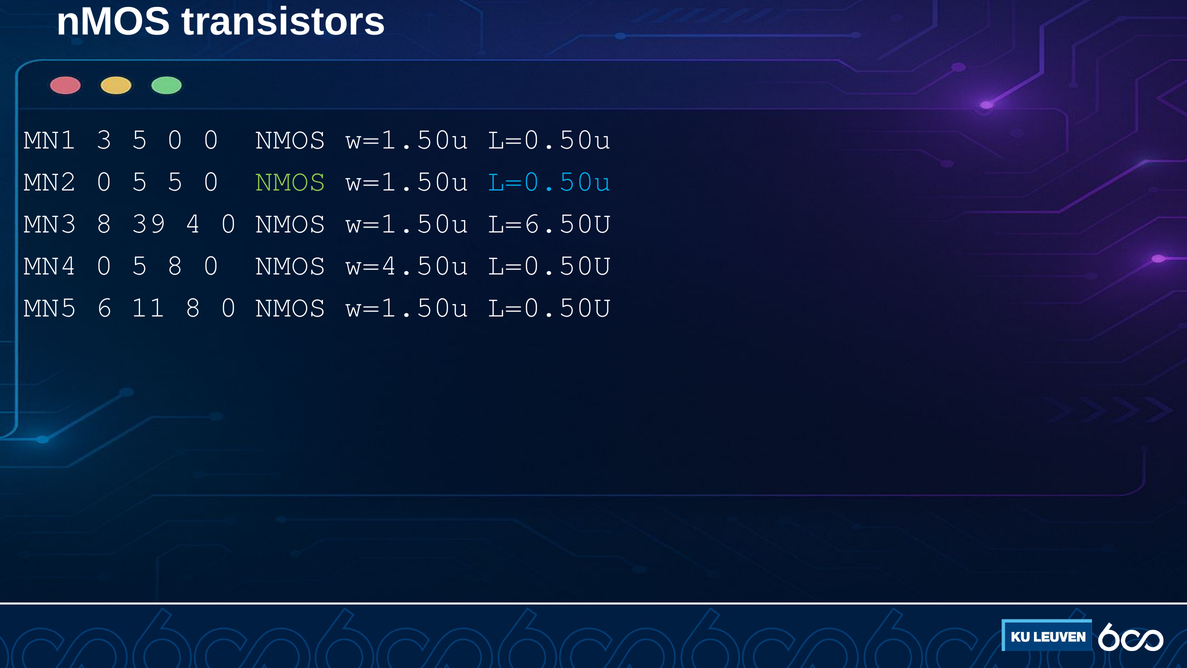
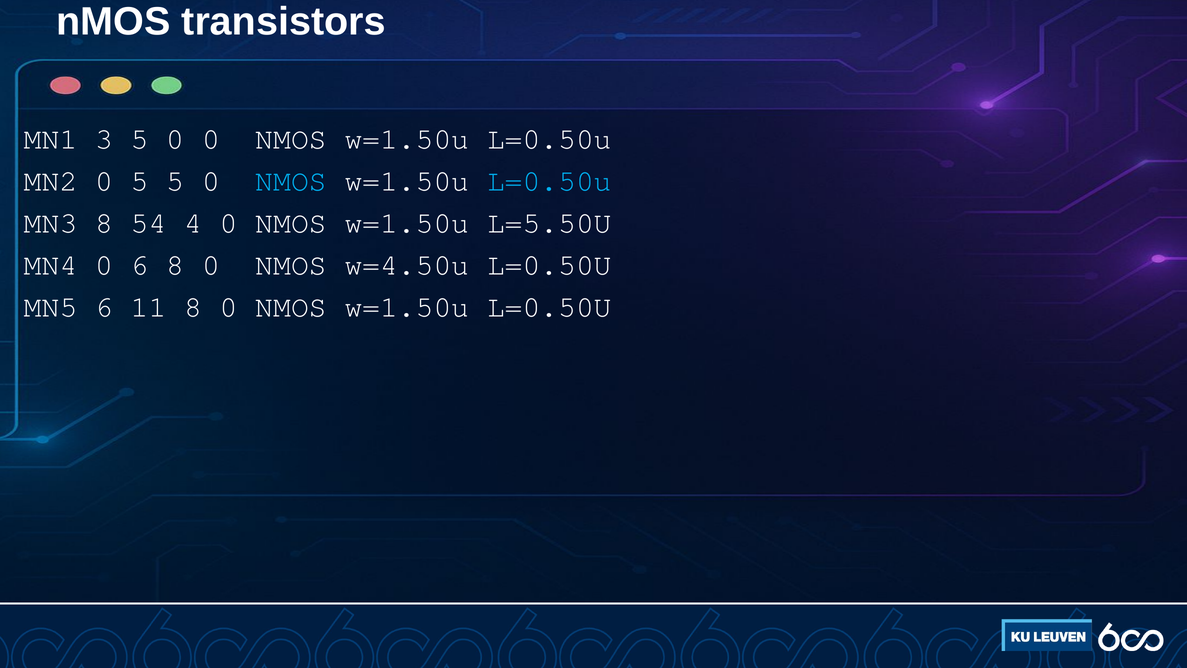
NMOS colour: light green -> light blue (291, 181)
39: 39 -> 54 (149, 223)
L=6.50U: L=6.50U -> L=5.50U (549, 223)
MN4 0 5: 5 -> 6 (140, 265)
